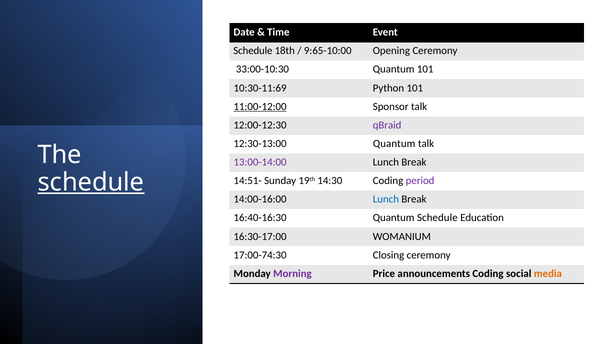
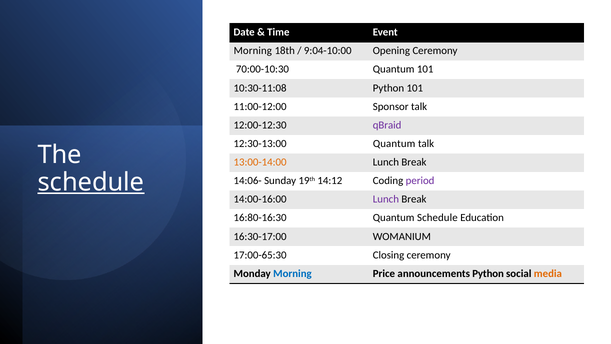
Schedule: Schedule -> Morning (253, 51)
9:65-10:00: 9:65-10:00 -> 9:04-10:00 (328, 51)
33:00-10:30: 33:00-10:30 -> 70:00-10:30 (262, 69)
10:30-11:69: 10:30-11:69 -> 10:30-11:08 (260, 88)
11:00-12:00 underline: present -> none (260, 106)
13:00-14:00 colour: purple -> orange (260, 162)
14:51-: 14:51- -> 14:06- (248, 181)
14:30: 14:30 -> 14:12 (330, 181)
Lunch colour: blue -> purple (386, 199)
16:40-16:30: 16:40-16:30 -> 16:80-16:30 (260, 218)
17:00-74:30: 17:00-74:30 -> 17:00-65:30 (260, 255)
Morning colour: purple -> blue (292, 273)
announcements Coding: Coding -> Python (488, 273)
